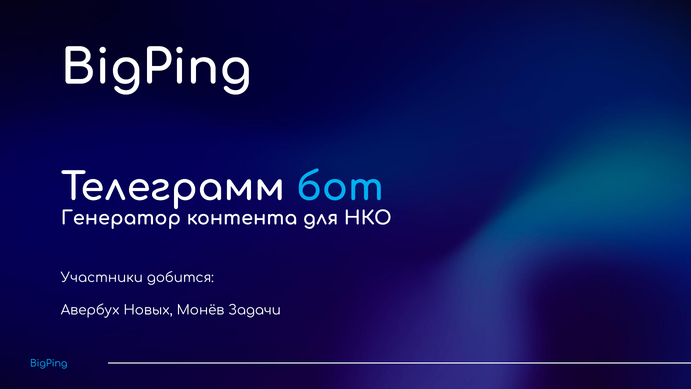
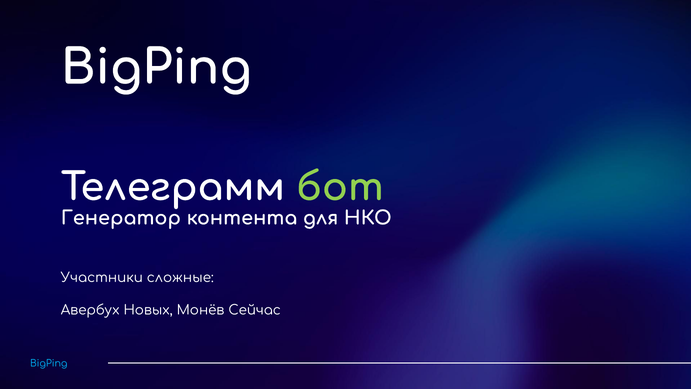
бот colour: light blue -> light green (340, 187)
добится: добится -> сложные (180, 278)
Задачи: Задачи -> Сейчас (255, 310)
